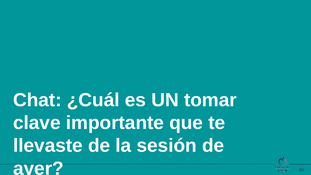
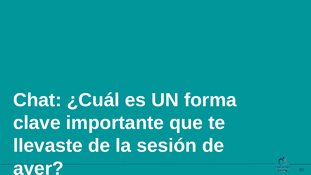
tomar: tomar -> forma (210, 100)
